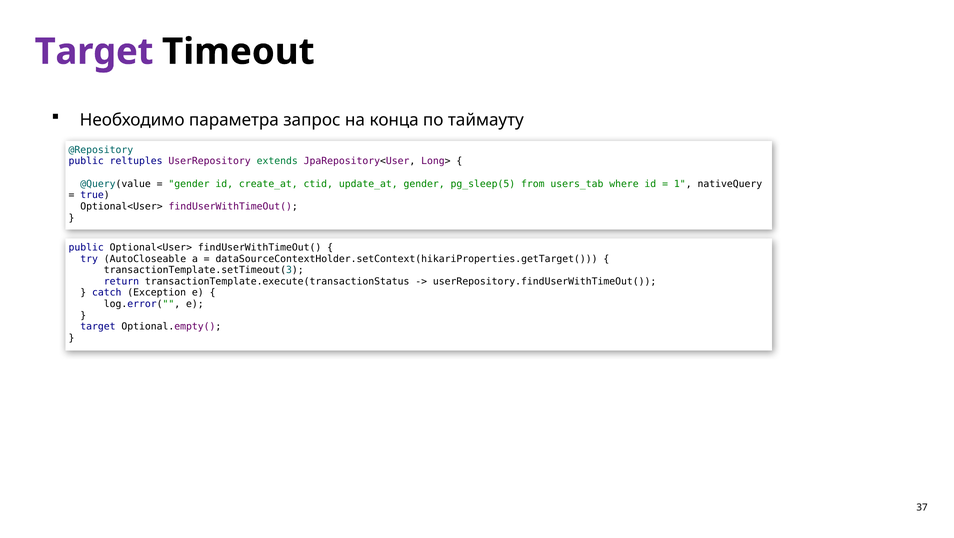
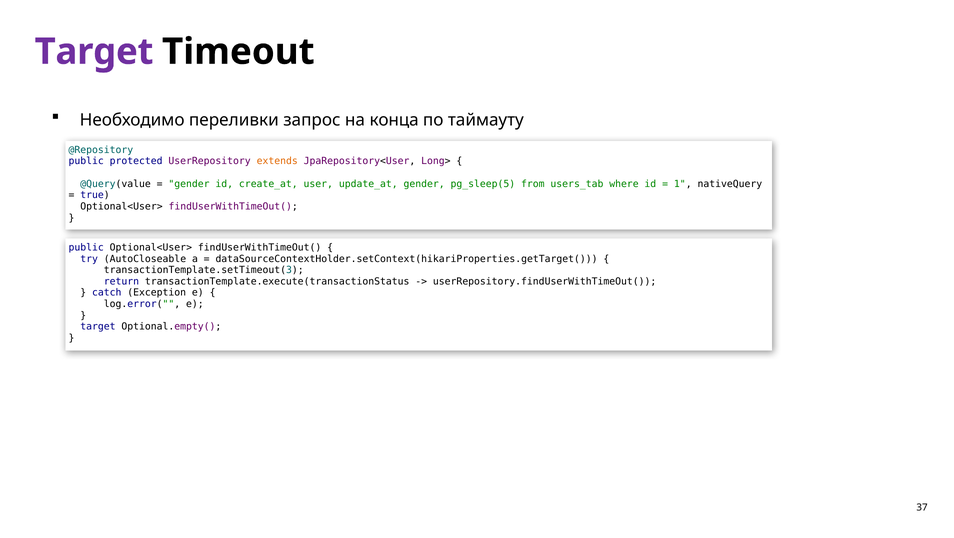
параметра: параметра -> переливки (234, 120)
reltuples: reltuples -> protected (136, 161)
extends colour: green -> orange (277, 161)
ctid: ctid -> user (318, 184)
